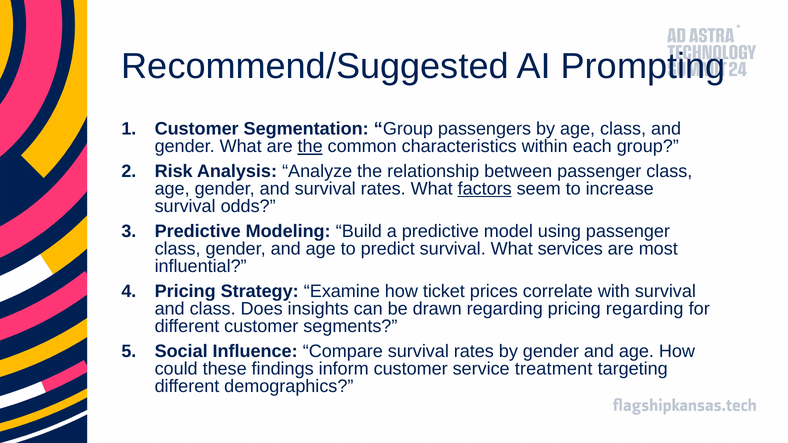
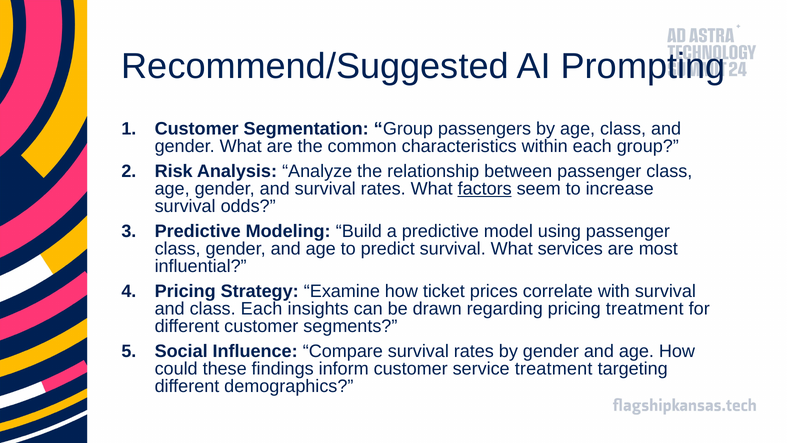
the underline: present -> none (310, 147)
class Does: Does -> Each (262, 309)
pricing regarding: regarding -> treatment (645, 309)
